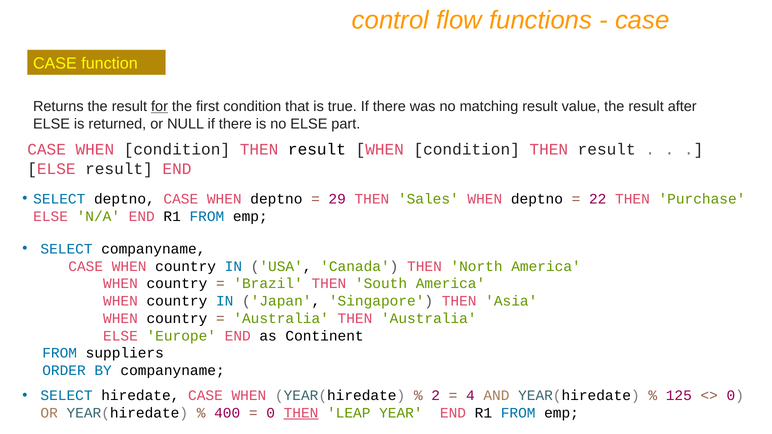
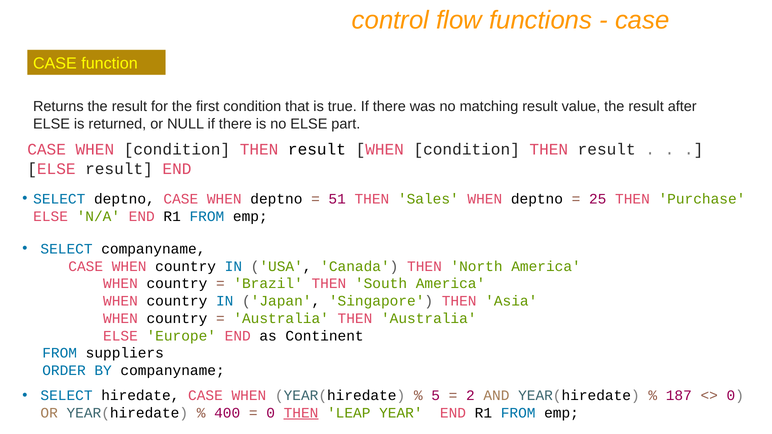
for underline: present -> none (160, 107)
29: 29 -> 51 (337, 199)
22: 22 -> 25 (598, 199)
2: 2 -> 5 (436, 396)
4: 4 -> 2 (470, 396)
125: 125 -> 187 (679, 396)
